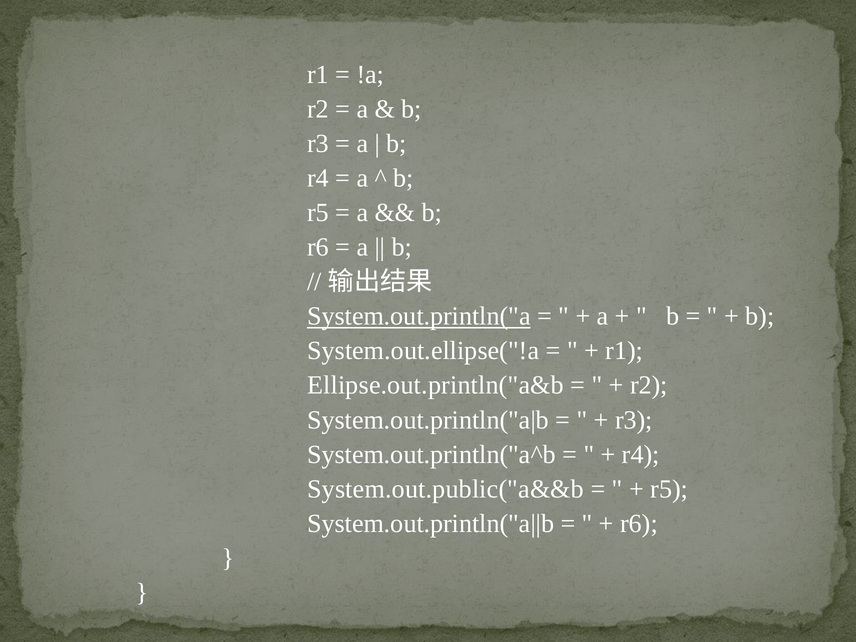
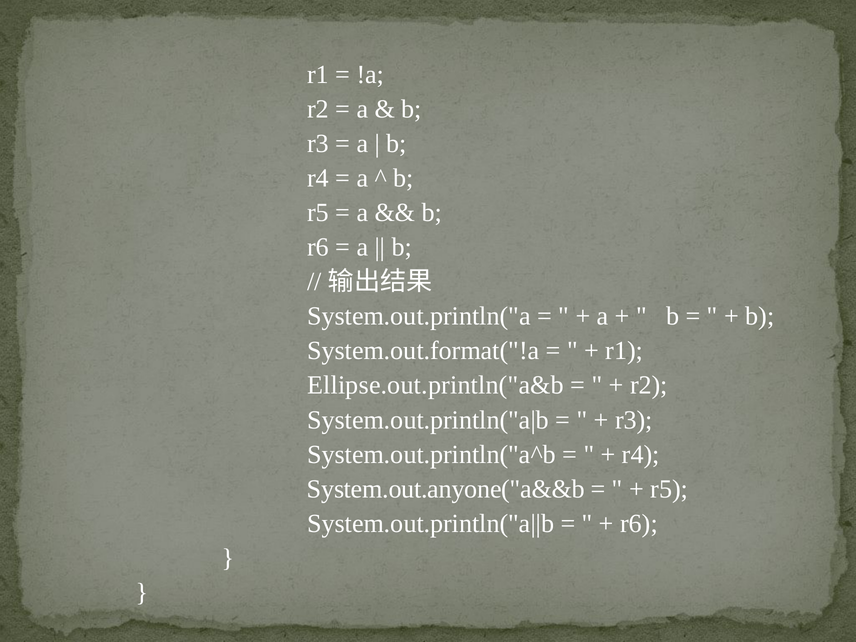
System.out.println("a underline: present -> none (419, 316)
System.out.ellipse("!a: System.out.ellipse("!a -> System.out.format("!a (423, 351)
System.out.public("a&&b: System.out.public("a&&b -> System.out.anyone("a&&b (446, 489)
